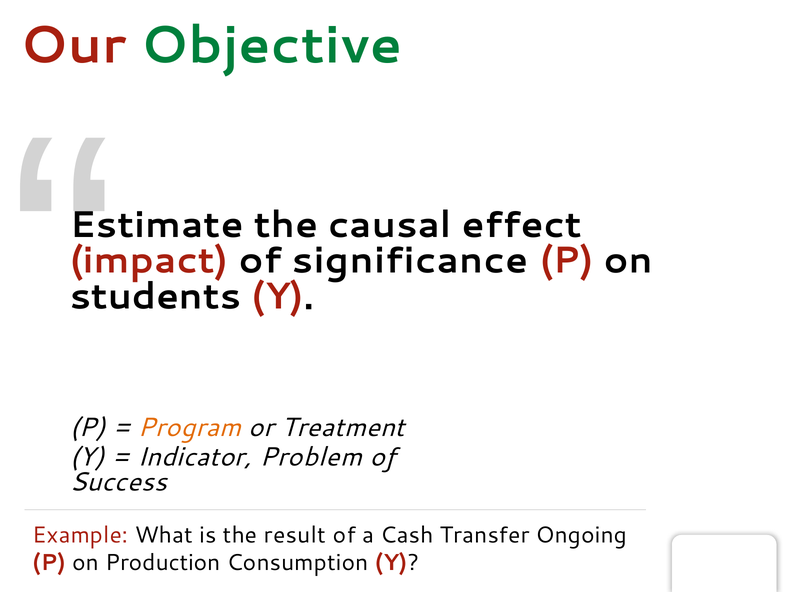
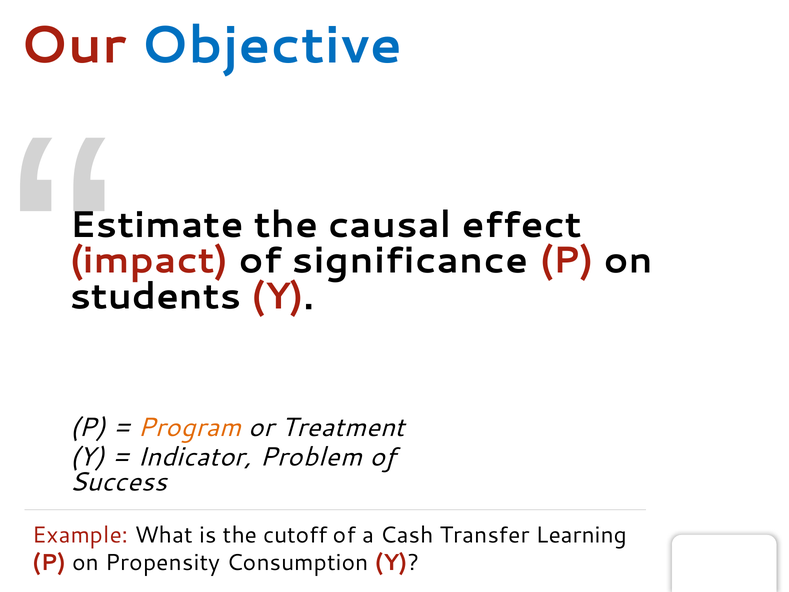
Objective colour: green -> blue (272, 45)
result: result -> cutoff (295, 535)
Ongoing: Ongoing -> Learning (581, 535)
Production: Production -> Propensity (163, 563)
